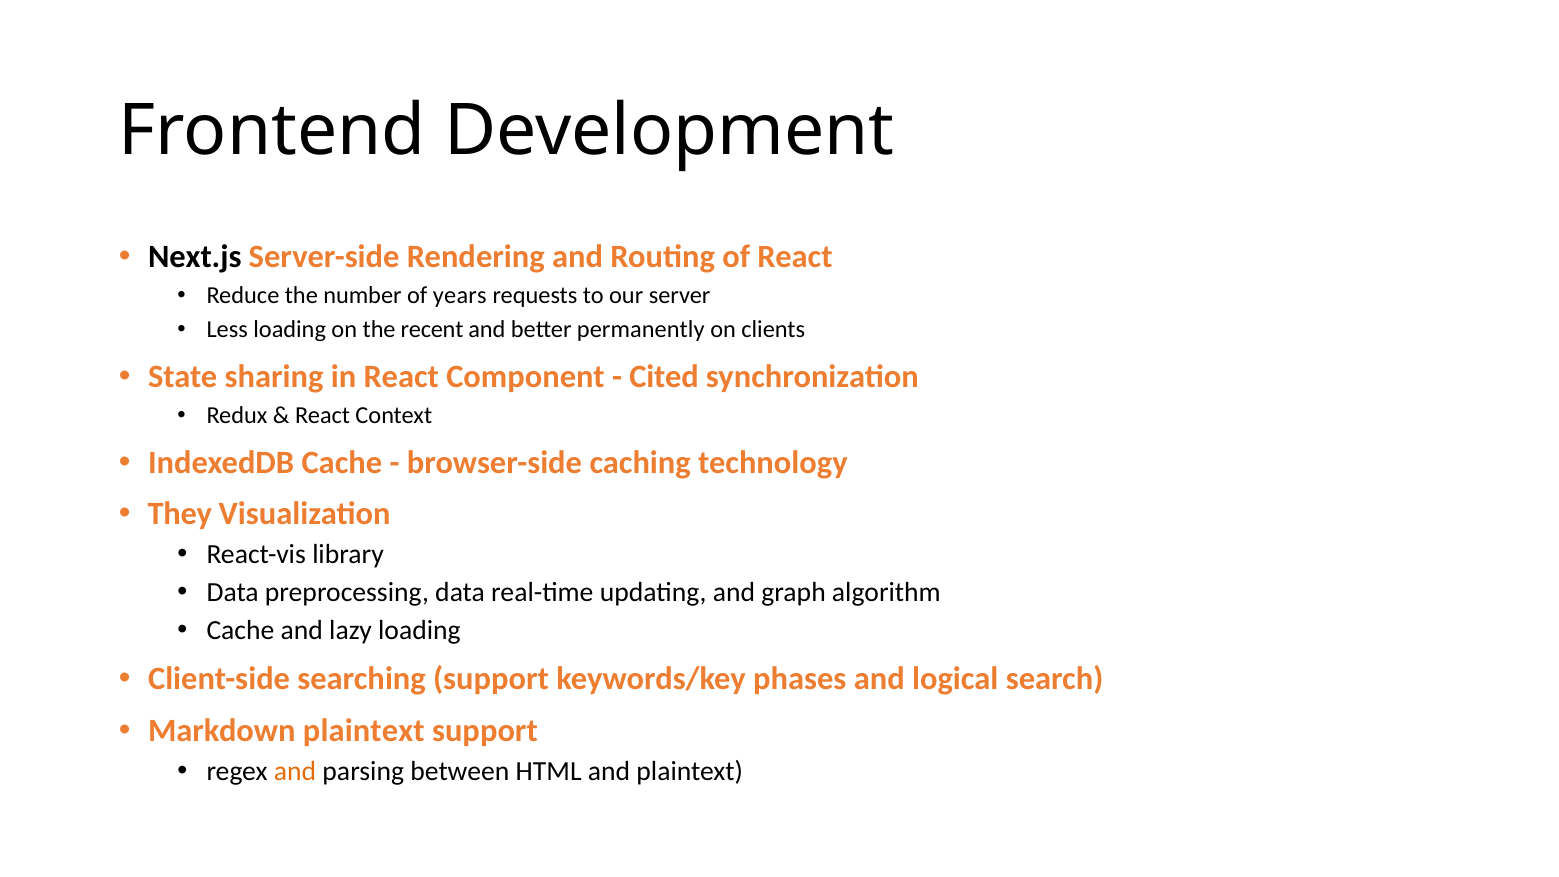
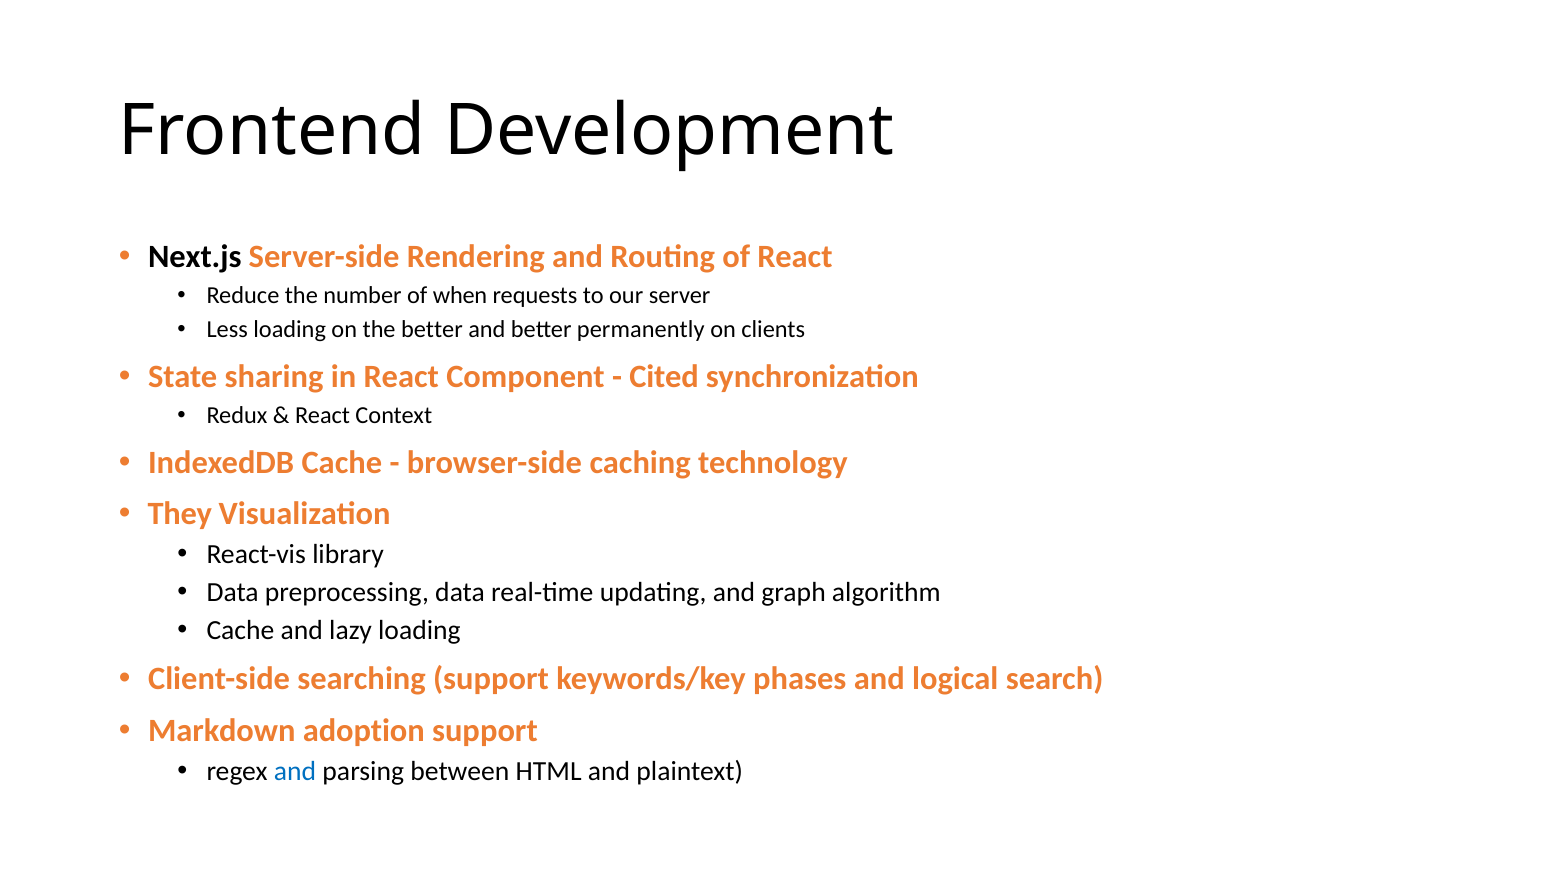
years: years -> when (460, 295)
the recent: recent -> better (432, 330)
Markdown plaintext: plaintext -> adoption (364, 730)
and colour: orange -> blue (295, 771)
